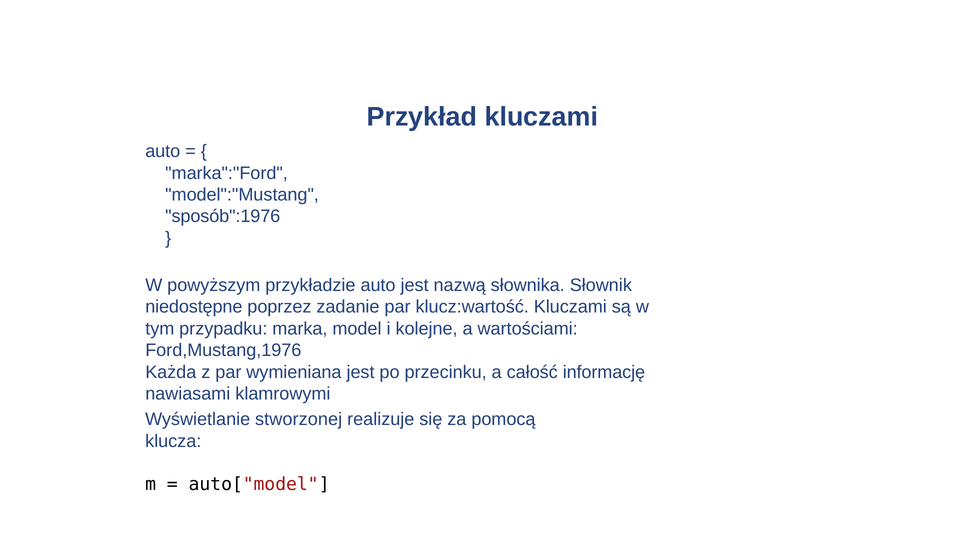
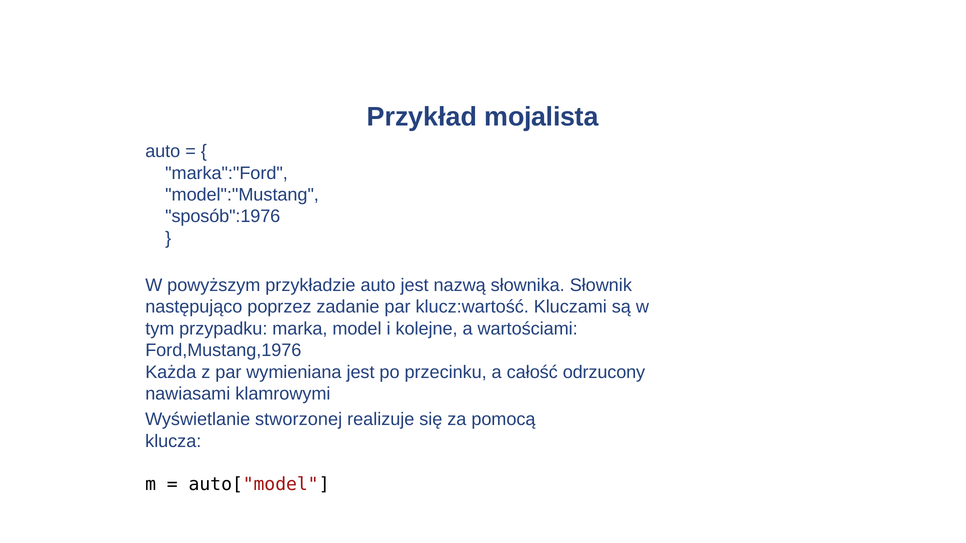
Przykład kluczami: kluczami -> mojalista (542, 117)
niedostępne: niedostępne -> następująco (194, 307)
informację: informację -> odrzucony (604, 372)
